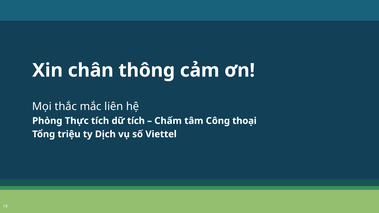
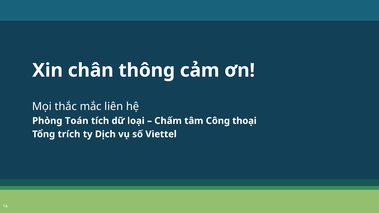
Thực: Thực -> Toán (77, 121)
dữ tích: tích -> loại (136, 121)
triệu: triệu -> trích (69, 134)
